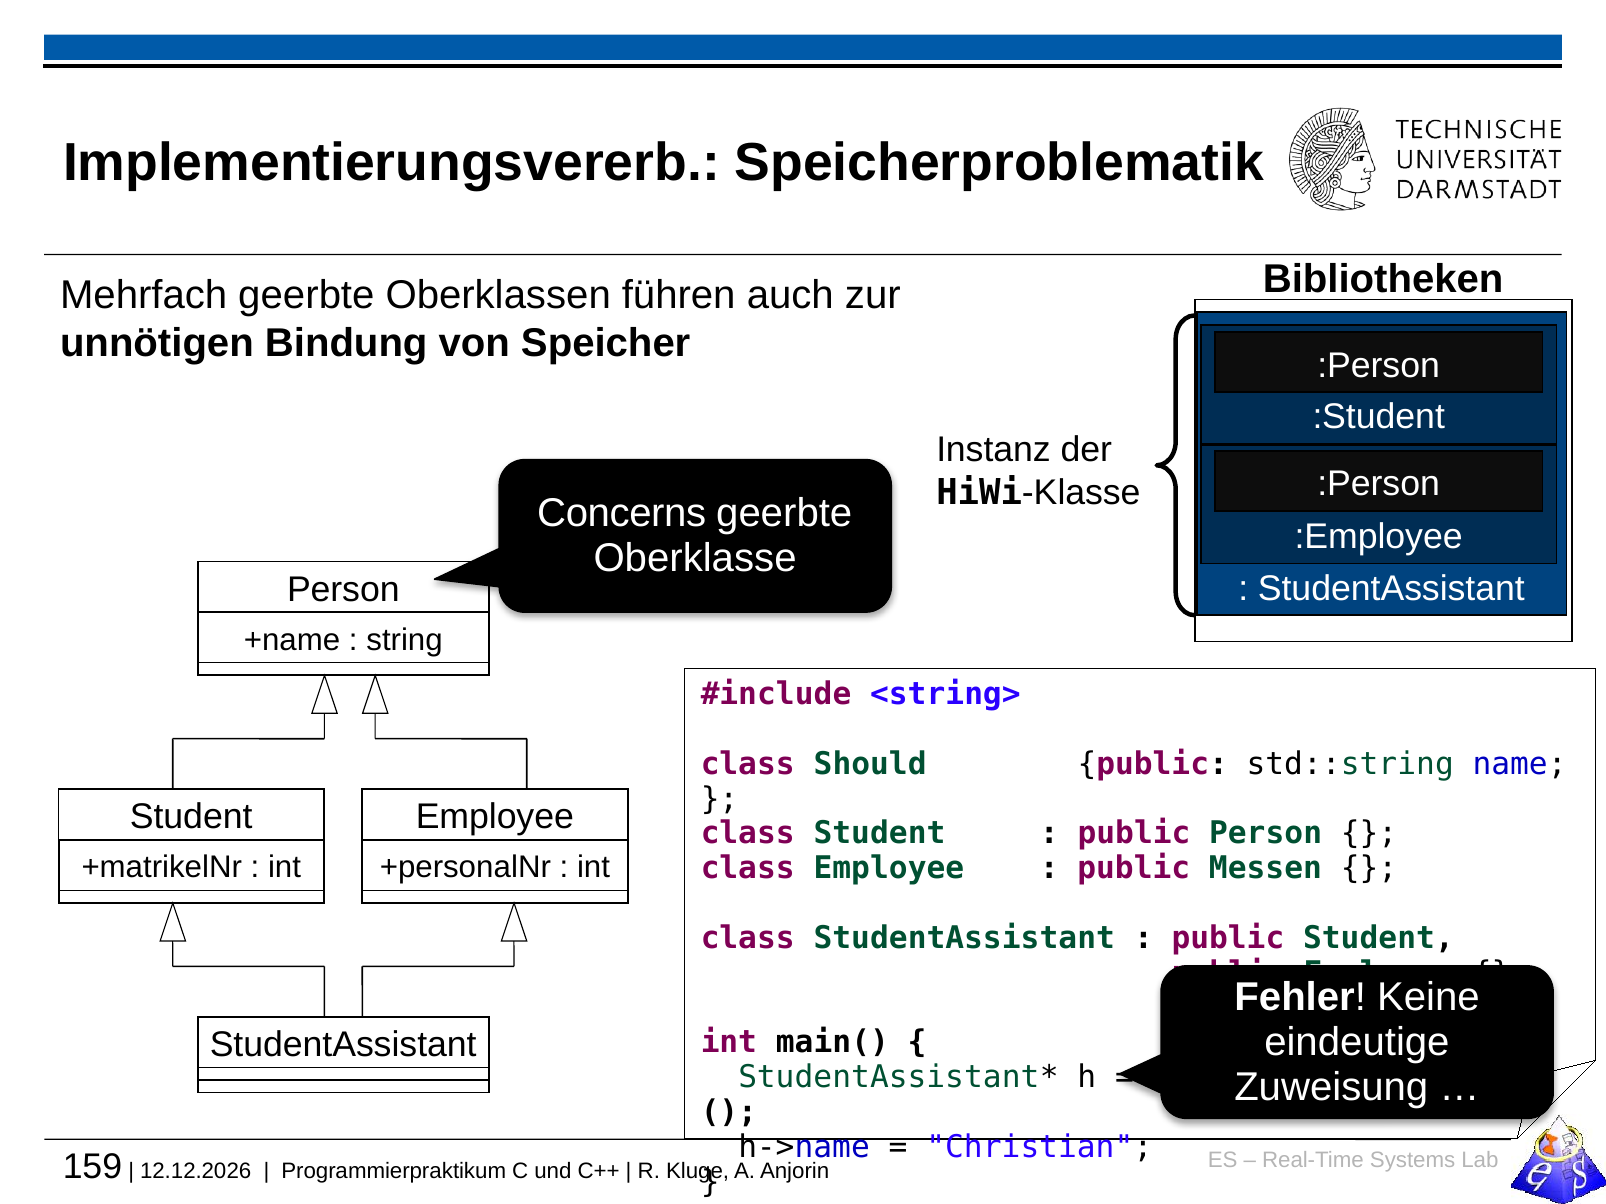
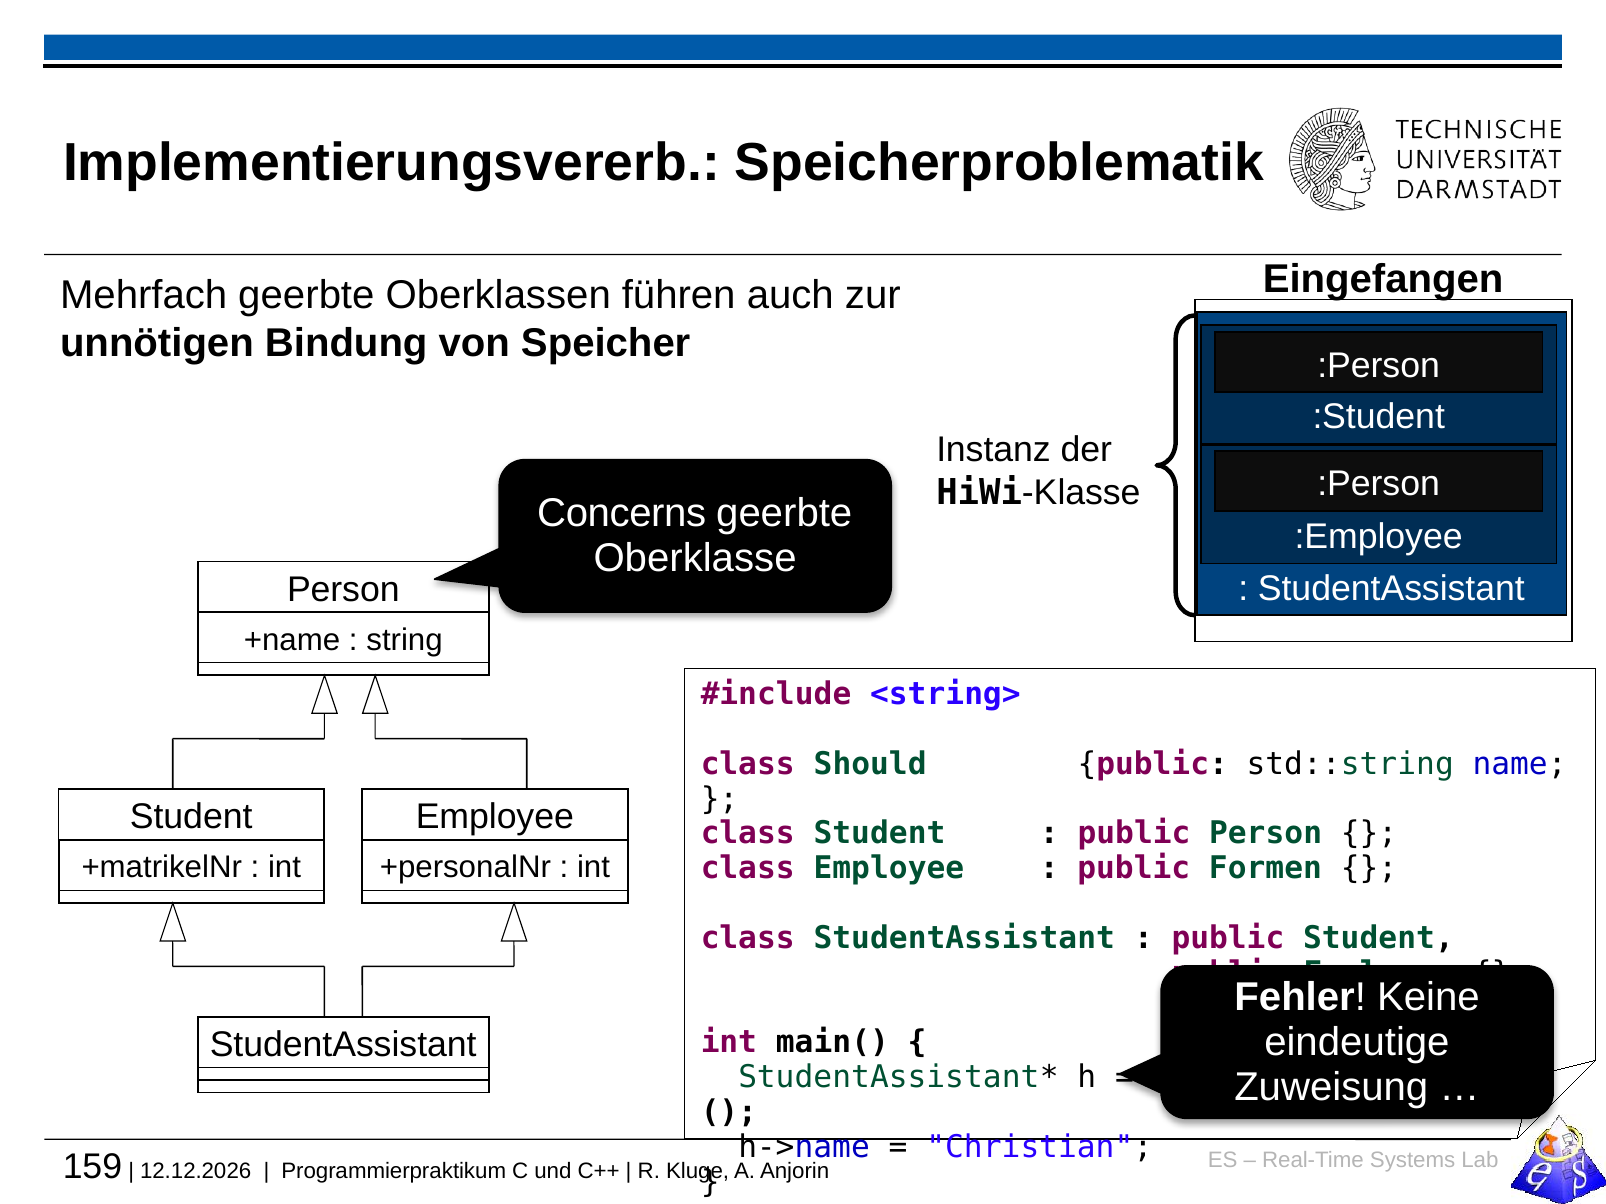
Bibliotheken: Bibliotheken -> Eingefangen (1383, 279)
Messen: Messen -> Formen (1265, 869)
